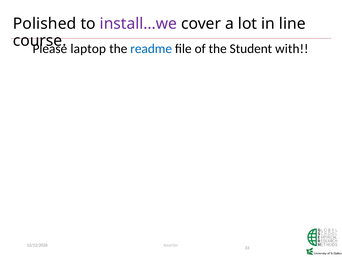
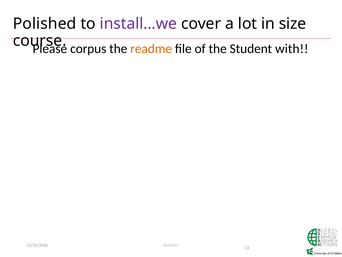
line: line -> size (293, 24)
laptop: laptop -> corpus (88, 49)
readme colour: blue -> orange (151, 49)
